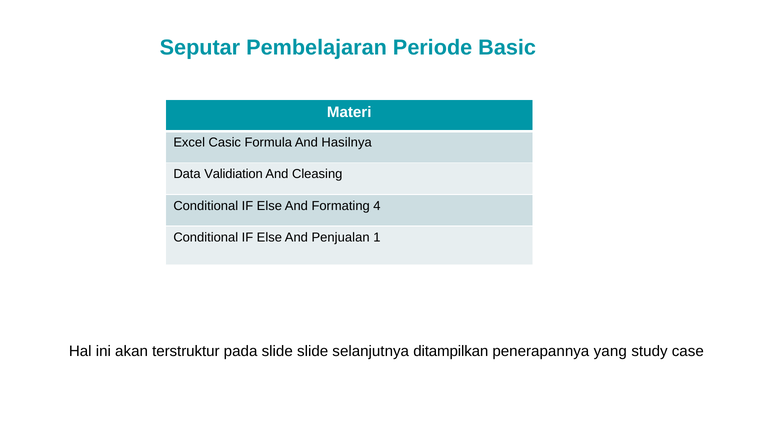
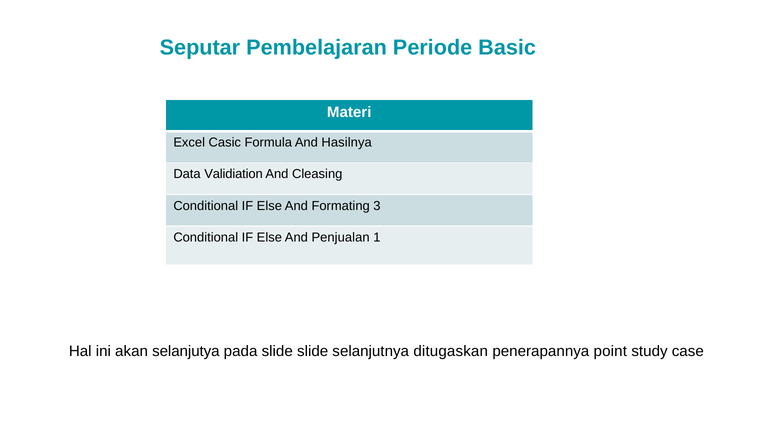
4: 4 -> 3 (377, 206)
terstruktur: terstruktur -> selanjutya (186, 351)
ditampilkan: ditampilkan -> ditugaskan (451, 351)
yang: yang -> point (610, 351)
